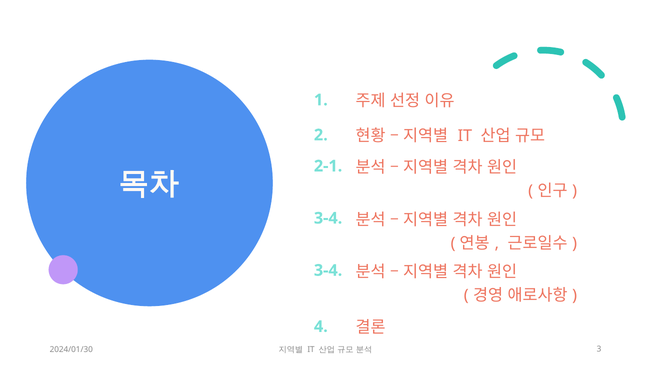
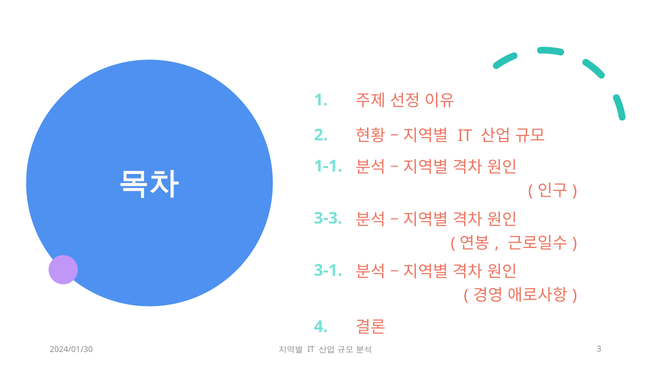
2-1: 2-1 -> 1-1 (328, 166)
3-4: 3-4 -> 3-3 (328, 218)
3-4: 3-4 -> 3-1 (328, 271)
